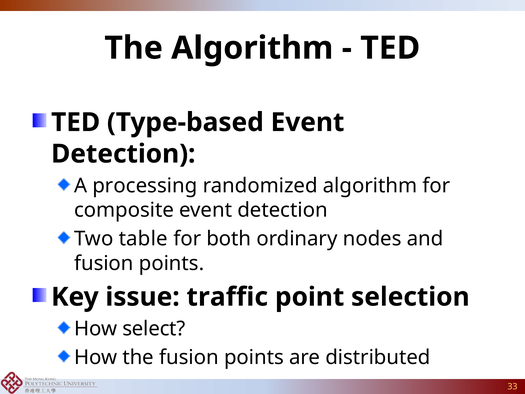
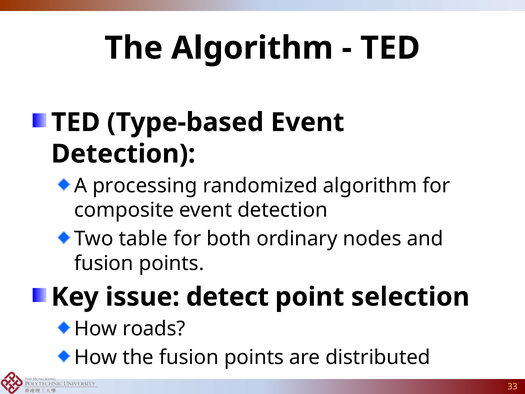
traffic: traffic -> detect (227, 297)
select: select -> roads (154, 328)
